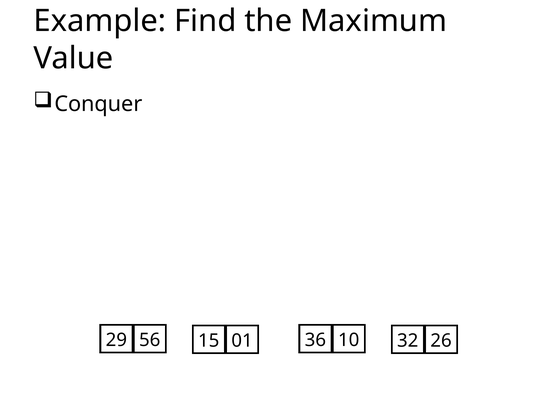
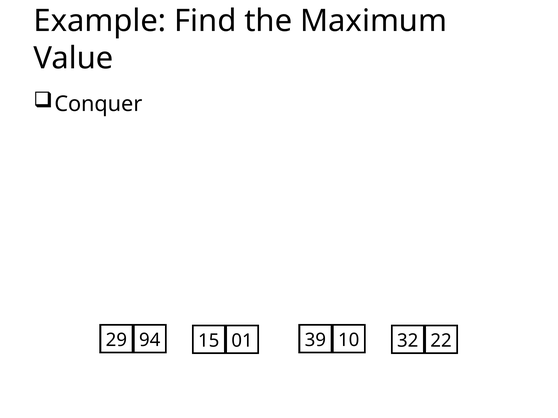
56: 56 -> 94 (150, 340)
36: 36 -> 39 (315, 340)
26: 26 -> 22 (441, 341)
